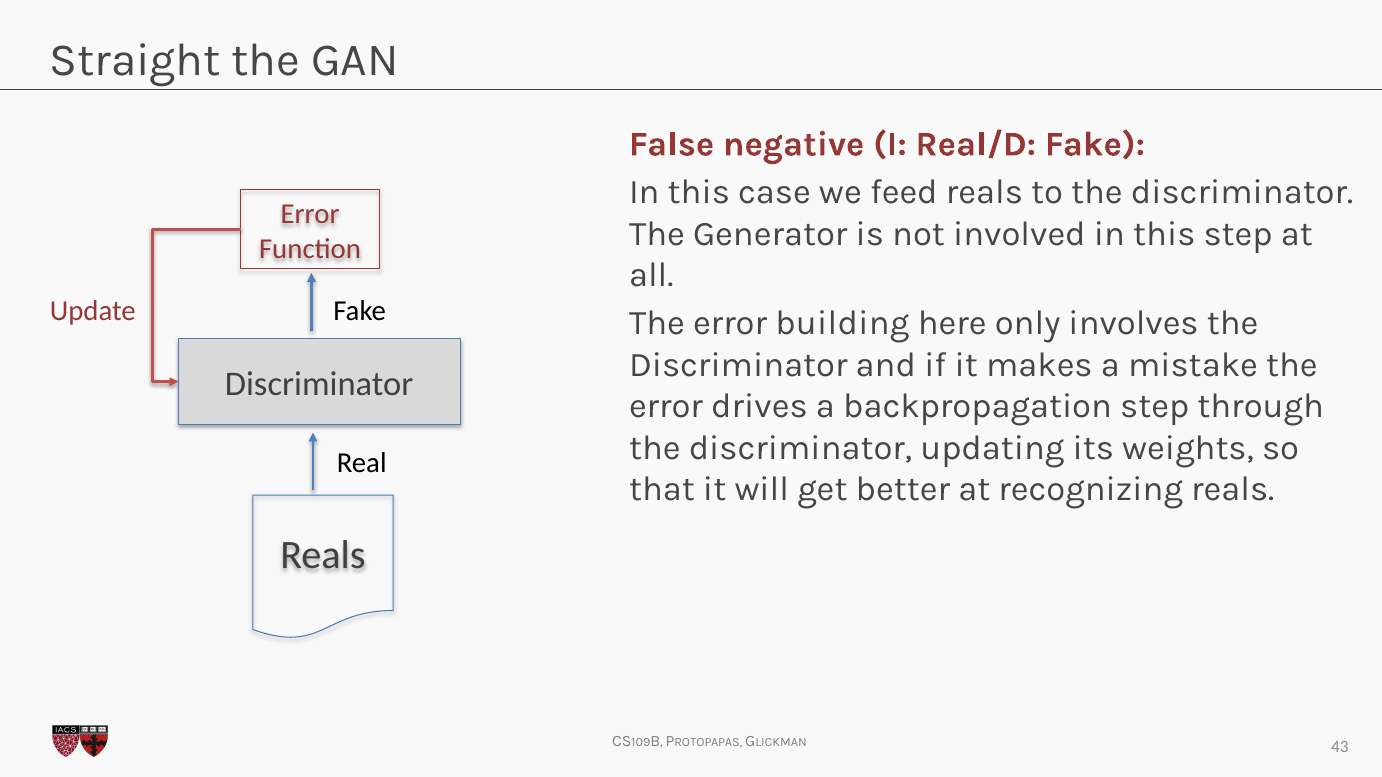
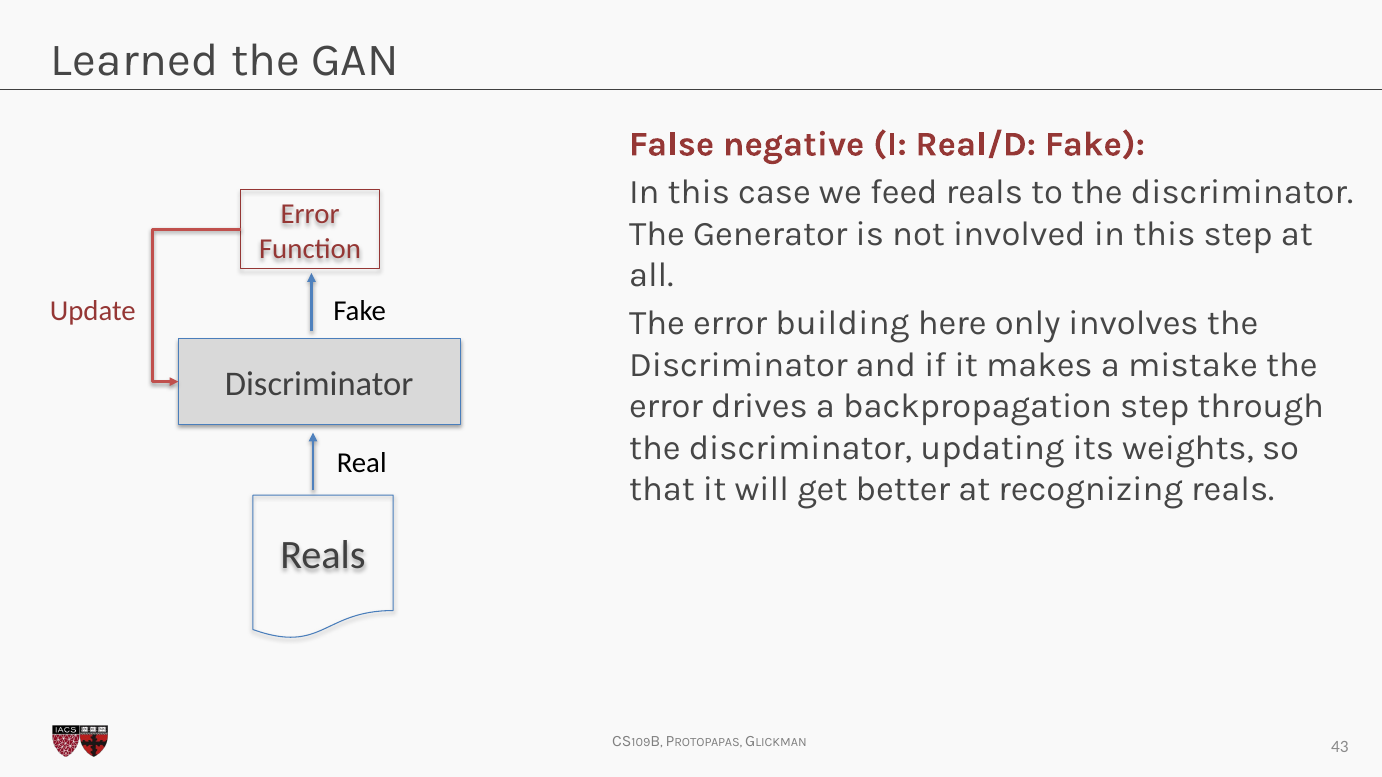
Straight: Straight -> Learned (135, 60)
